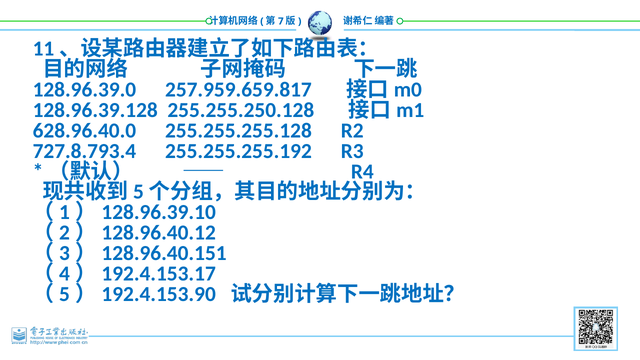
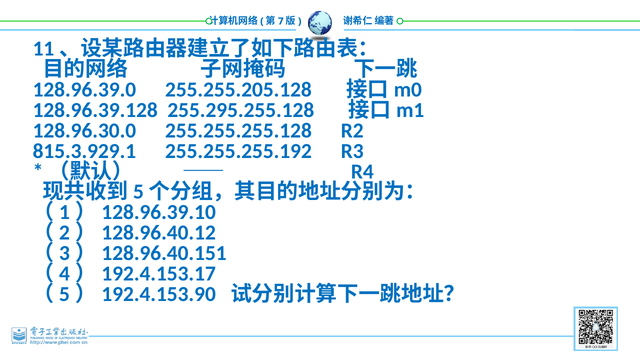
257.959.659.817: 257.959.659.817 -> 255.255.205.128 (238, 90)
255.255.250.128: 255.255.250.128 -> 255.295.255.128 (241, 110)
628.96.40.0: 628.96.40.0 -> 128.96.30.0 (84, 131)
727.8.793.4: 727.8.793.4 -> 815.3.929.1 (84, 151)
